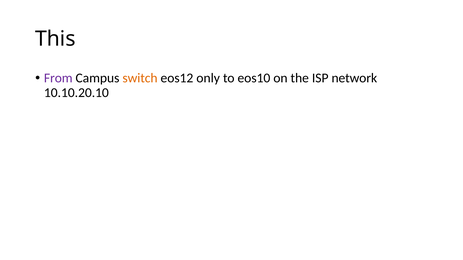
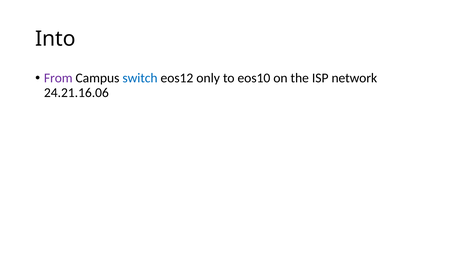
This: This -> Into (55, 39)
switch colour: orange -> blue (140, 78)
10.10.20.10: 10.10.20.10 -> 24.21.16.06 (76, 93)
